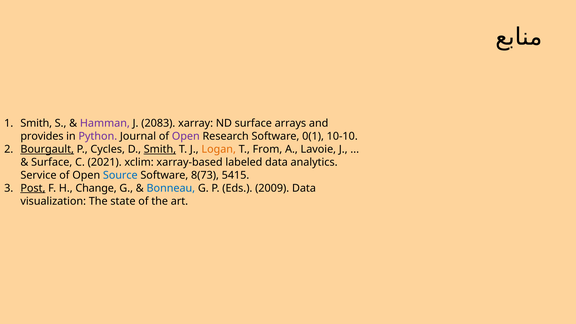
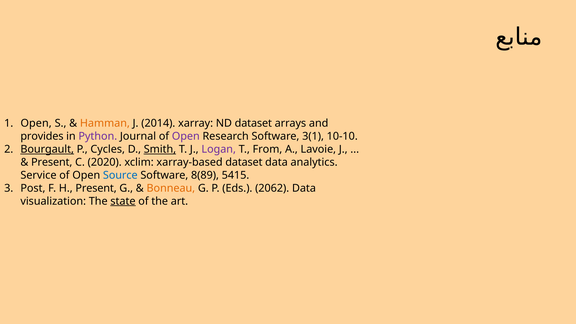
Smith: Smith -> Open (36, 123)
Hamman colour: purple -> orange (105, 123)
2083: 2083 -> 2014 (158, 123)
ND surface: surface -> dataset (253, 123)
0(1: 0(1 -> 3(1 (313, 136)
Logan colour: orange -> purple (219, 149)
Surface: Surface -> Present (52, 162)
2021: 2021 -> 2020 (105, 162)
xarray-based labeled: labeled -> dataset (244, 162)
8(73: 8(73 -> 8(89 (205, 175)
Post underline: present -> none (33, 188)
H Change: Change -> Present (96, 188)
Bonneau colour: blue -> orange (171, 188)
2009: 2009 -> 2062 (272, 188)
state underline: none -> present (123, 201)
